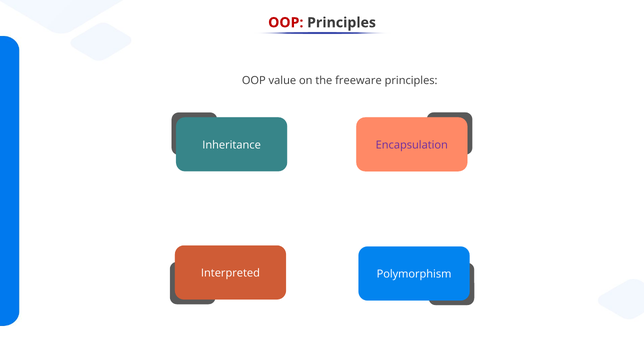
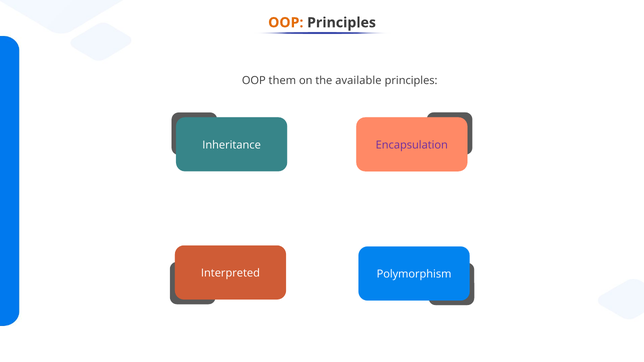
OOP colour: red -> orange (286, 23)
value: value -> them (282, 81)
freeware: freeware -> available (358, 81)
